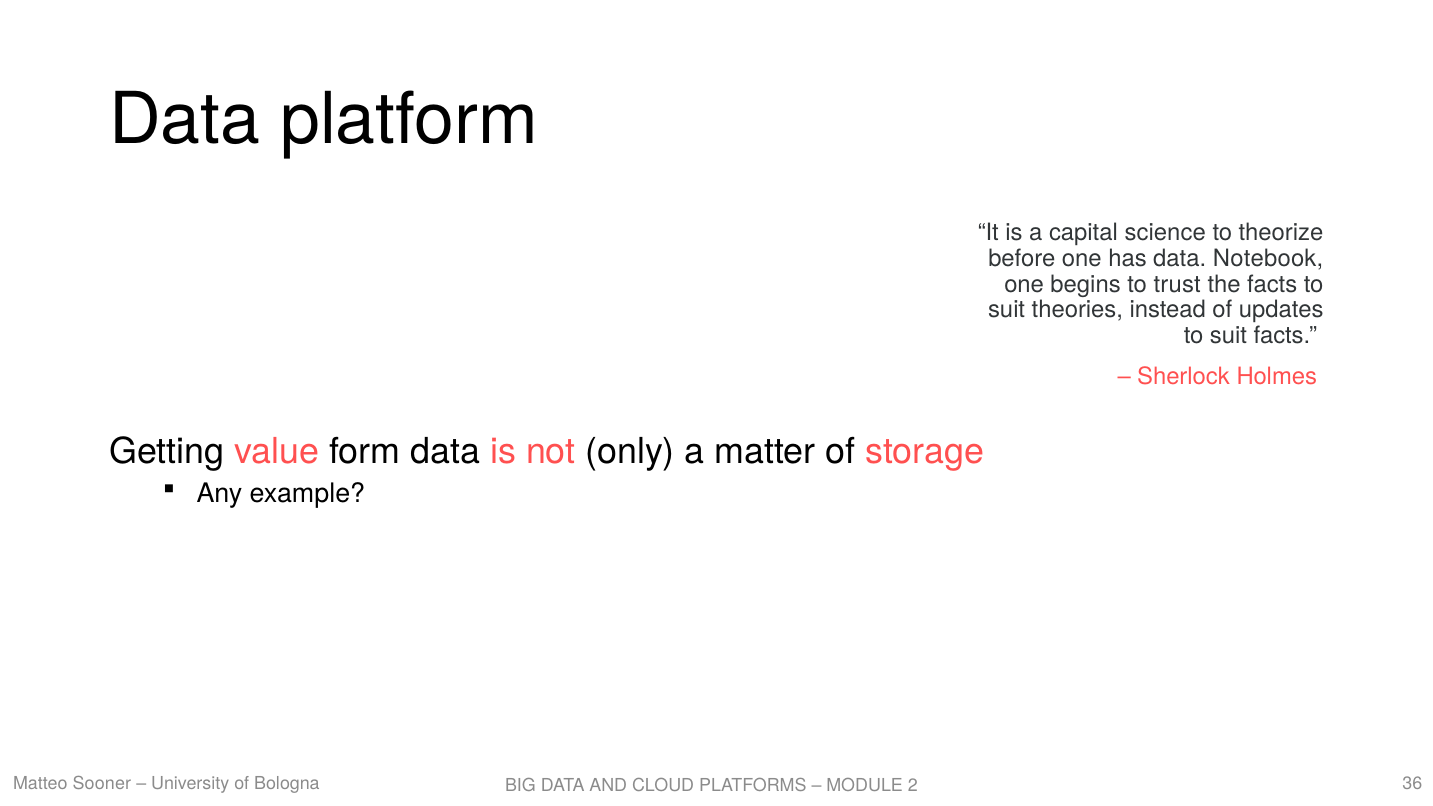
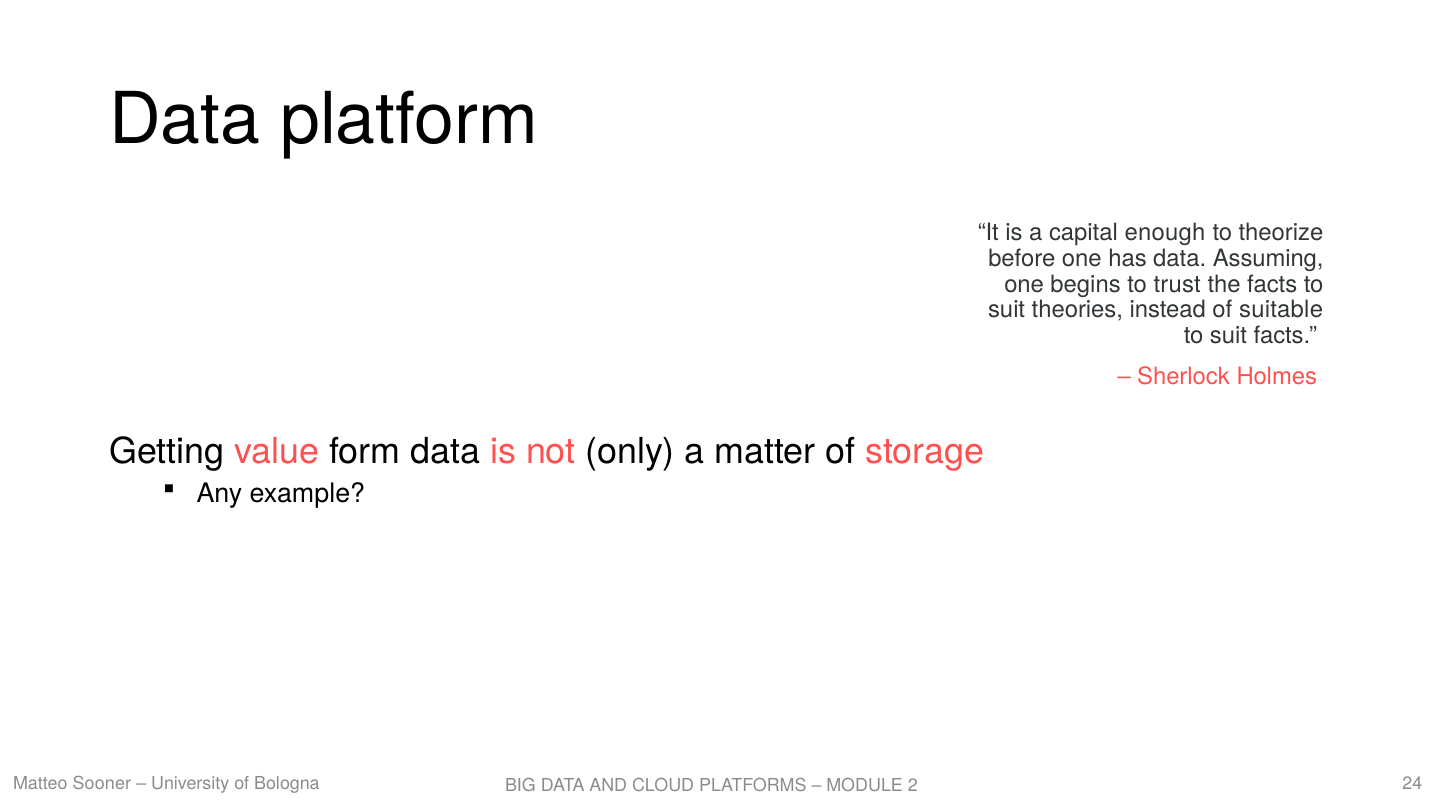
science: science -> enough (1165, 233)
Notebook: Notebook -> Assuming (1268, 258)
updates: updates -> suitable (1281, 310)
36: 36 -> 24 (1412, 784)
